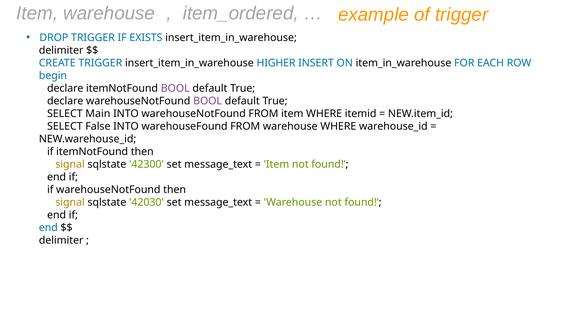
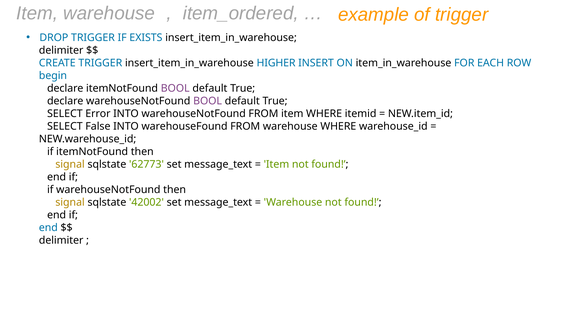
Main: Main -> Error (98, 114)
42300: 42300 -> 62773 (146, 164)
42030: 42030 -> 42002 (146, 202)
